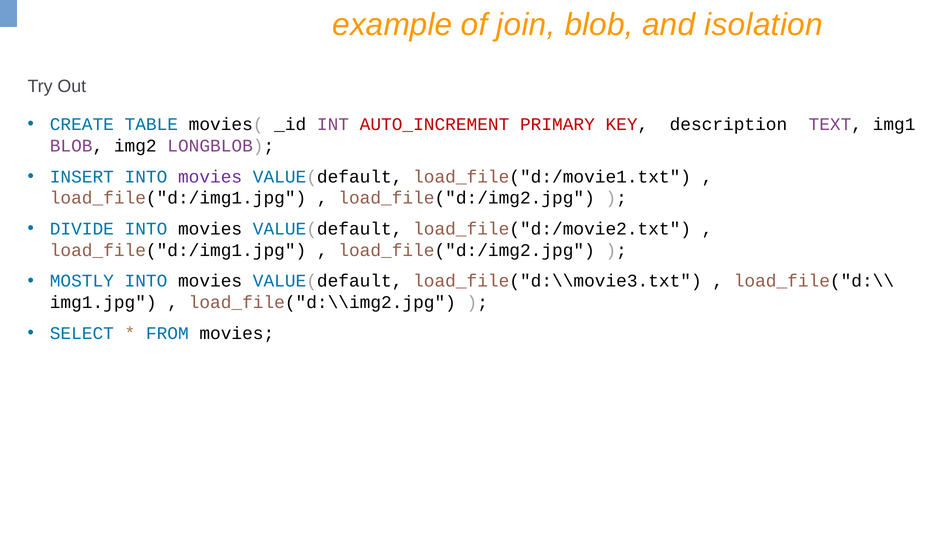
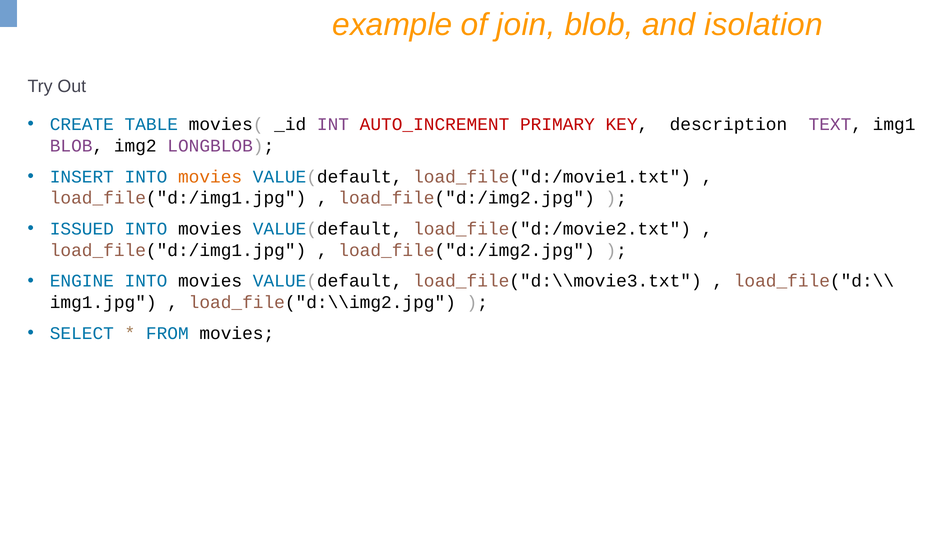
movies colour: purple -> orange (210, 177)
DIVIDE: DIVIDE -> ISSUED (82, 229)
MOSTLY: MOSTLY -> ENGINE (82, 281)
